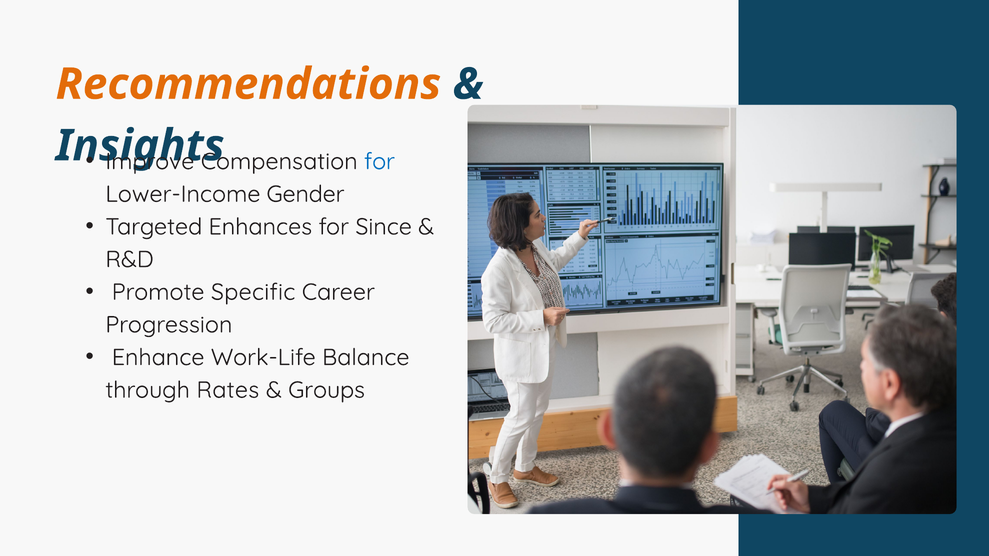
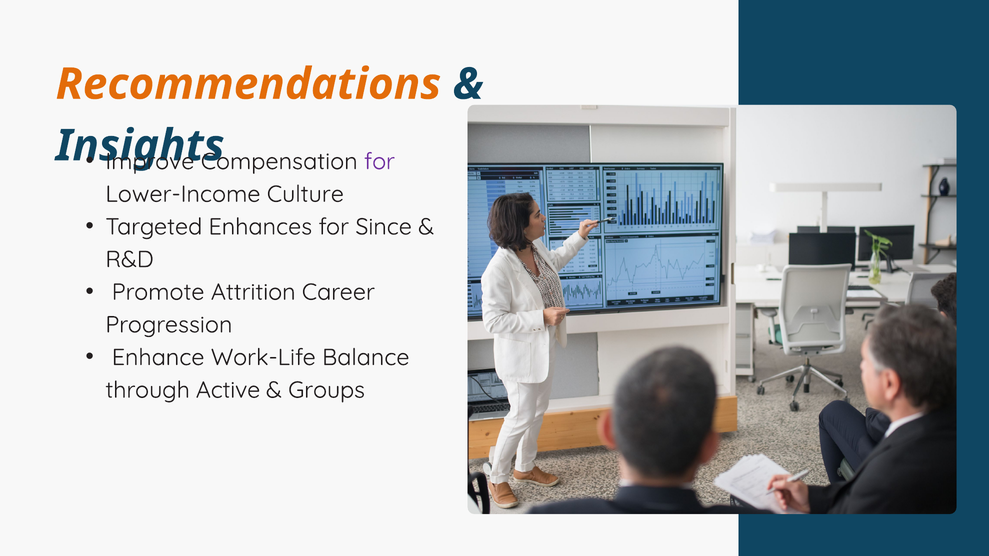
for colour: blue -> purple (379, 162)
Gender: Gender -> Culture (305, 194)
Specific: Specific -> Attrition (253, 292)
Rates: Rates -> Active (228, 390)
